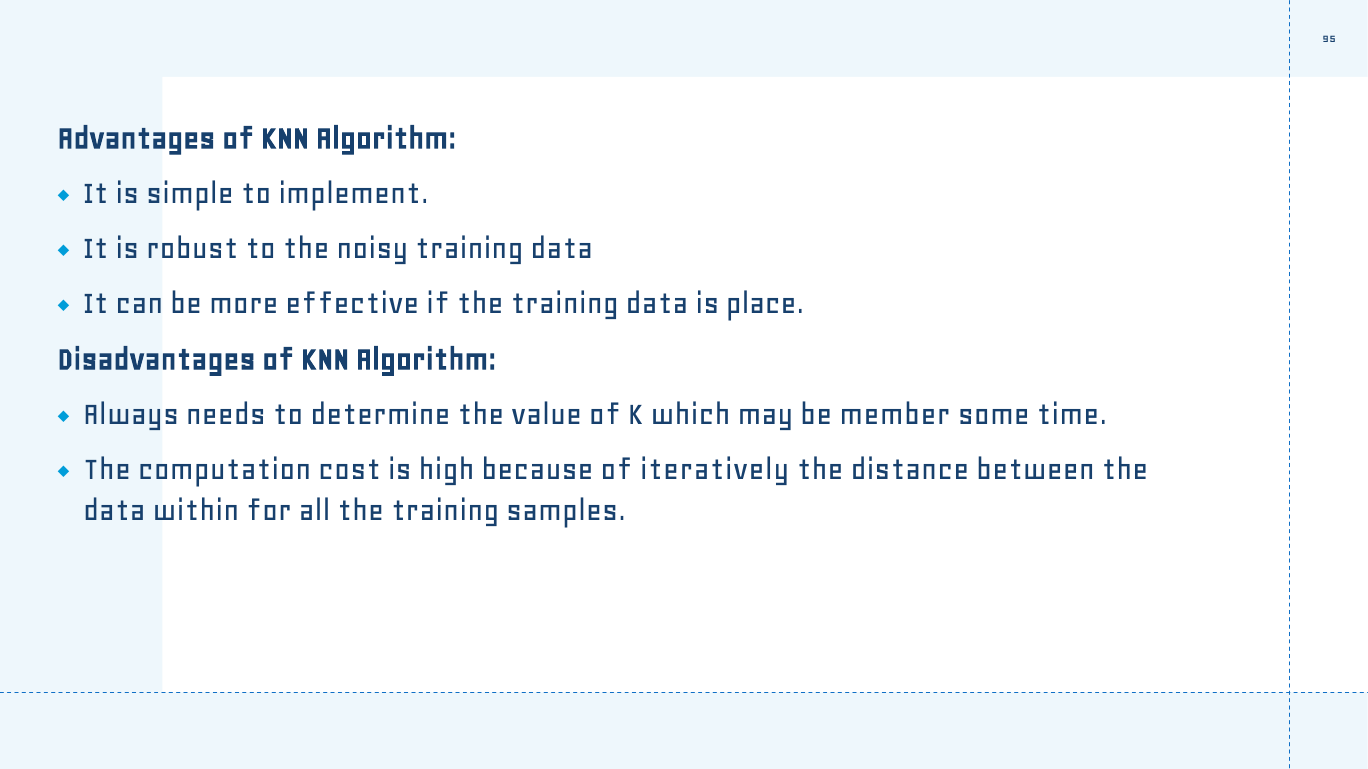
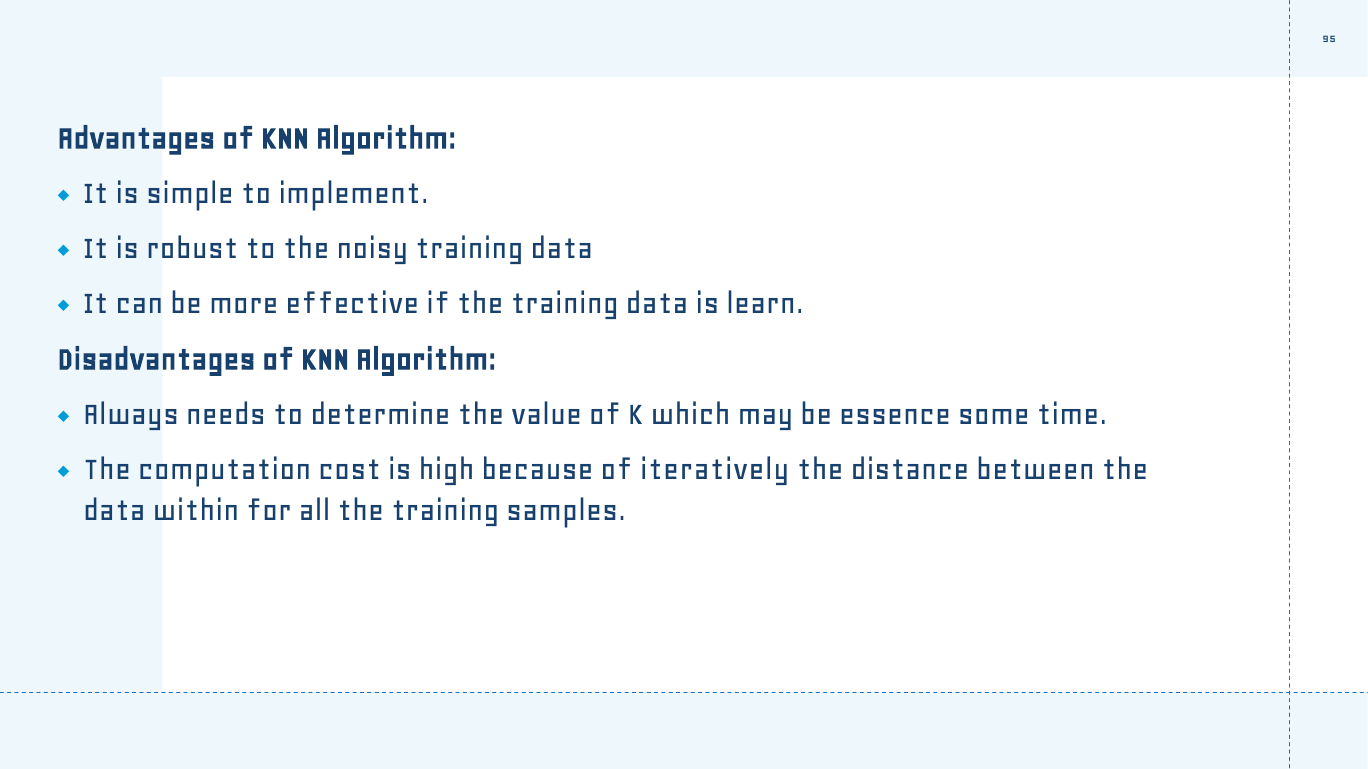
place: place -> learn (765, 303)
member: member -> essence (895, 413)
